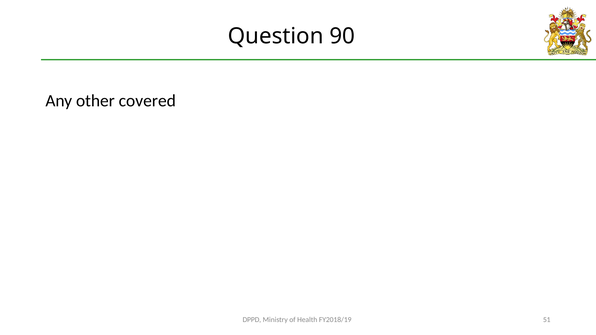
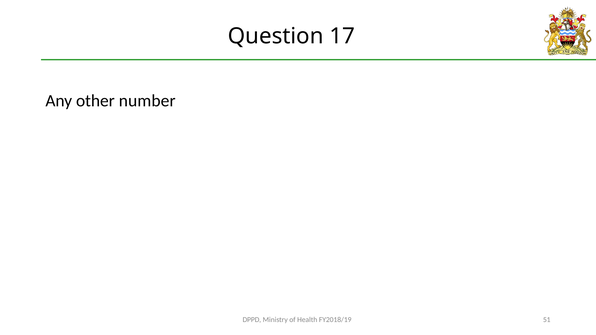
90: 90 -> 17 (342, 36)
covered: covered -> number (147, 101)
